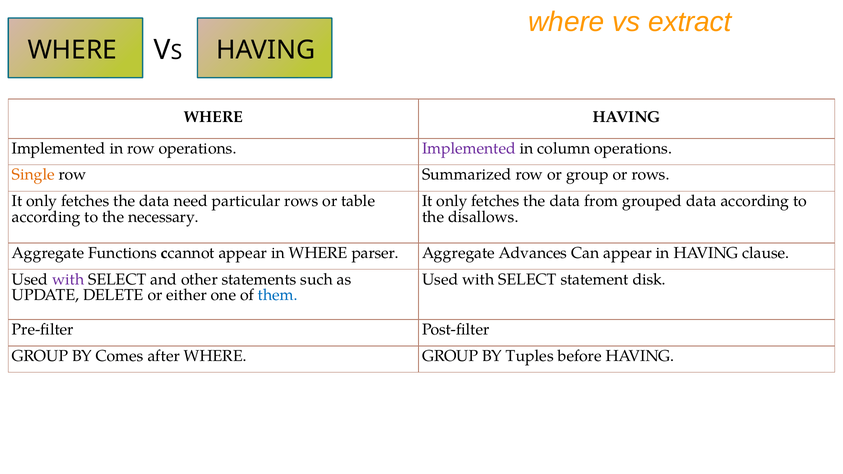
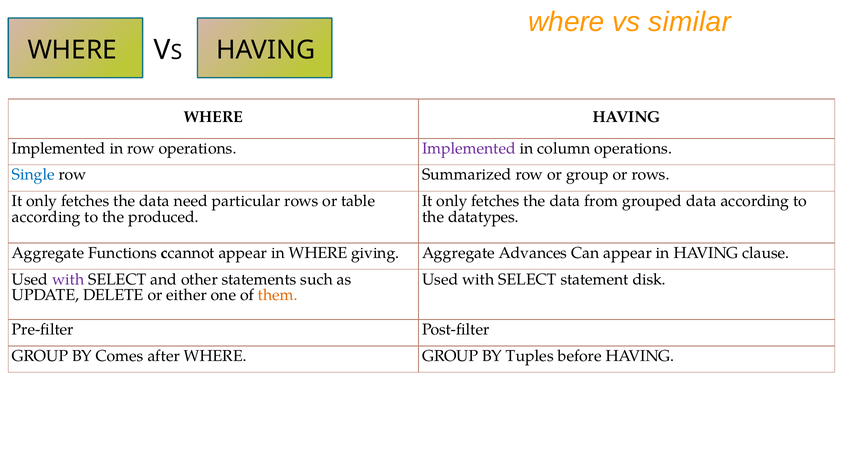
extract: extract -> similar (690, 22)
Single colour: orange -> blue (33, 175)
necessary: necessary -> produced (163, 217)
disallows: disallows -> datatypes (483, 217)
parser: parser -> giving (375, 253)
them colour: blue -> orange (278, 295)
